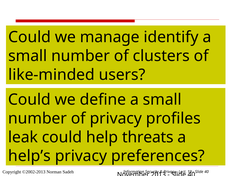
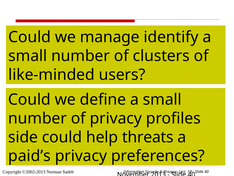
leak: leak -> side (23, 137)
help’s: help’s -> paid’s (29, 156)
